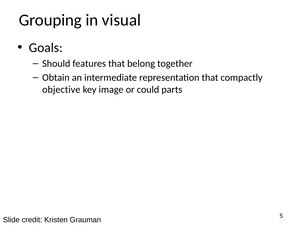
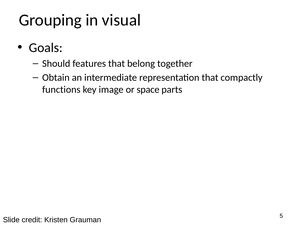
objective: objective -> functions (61, 90)
could: could -> space (148, 90)
